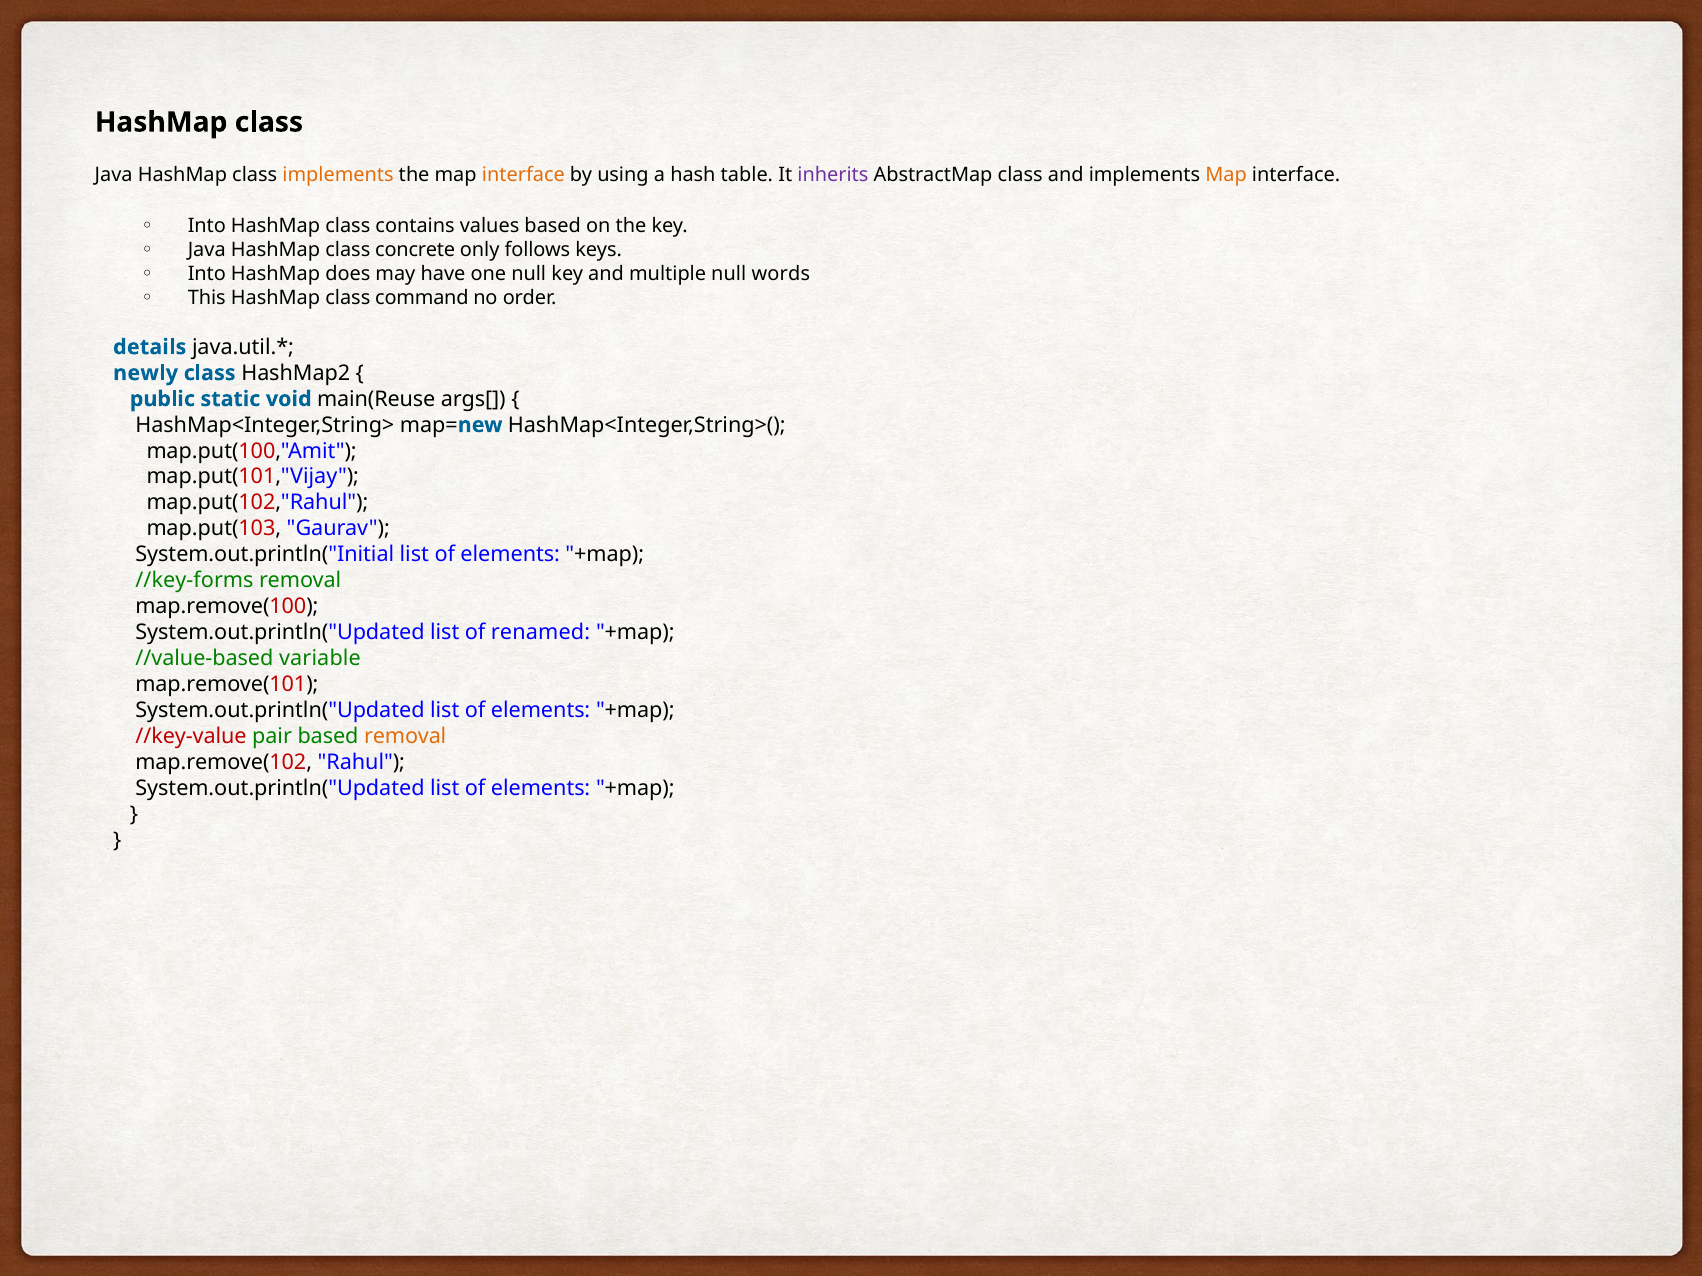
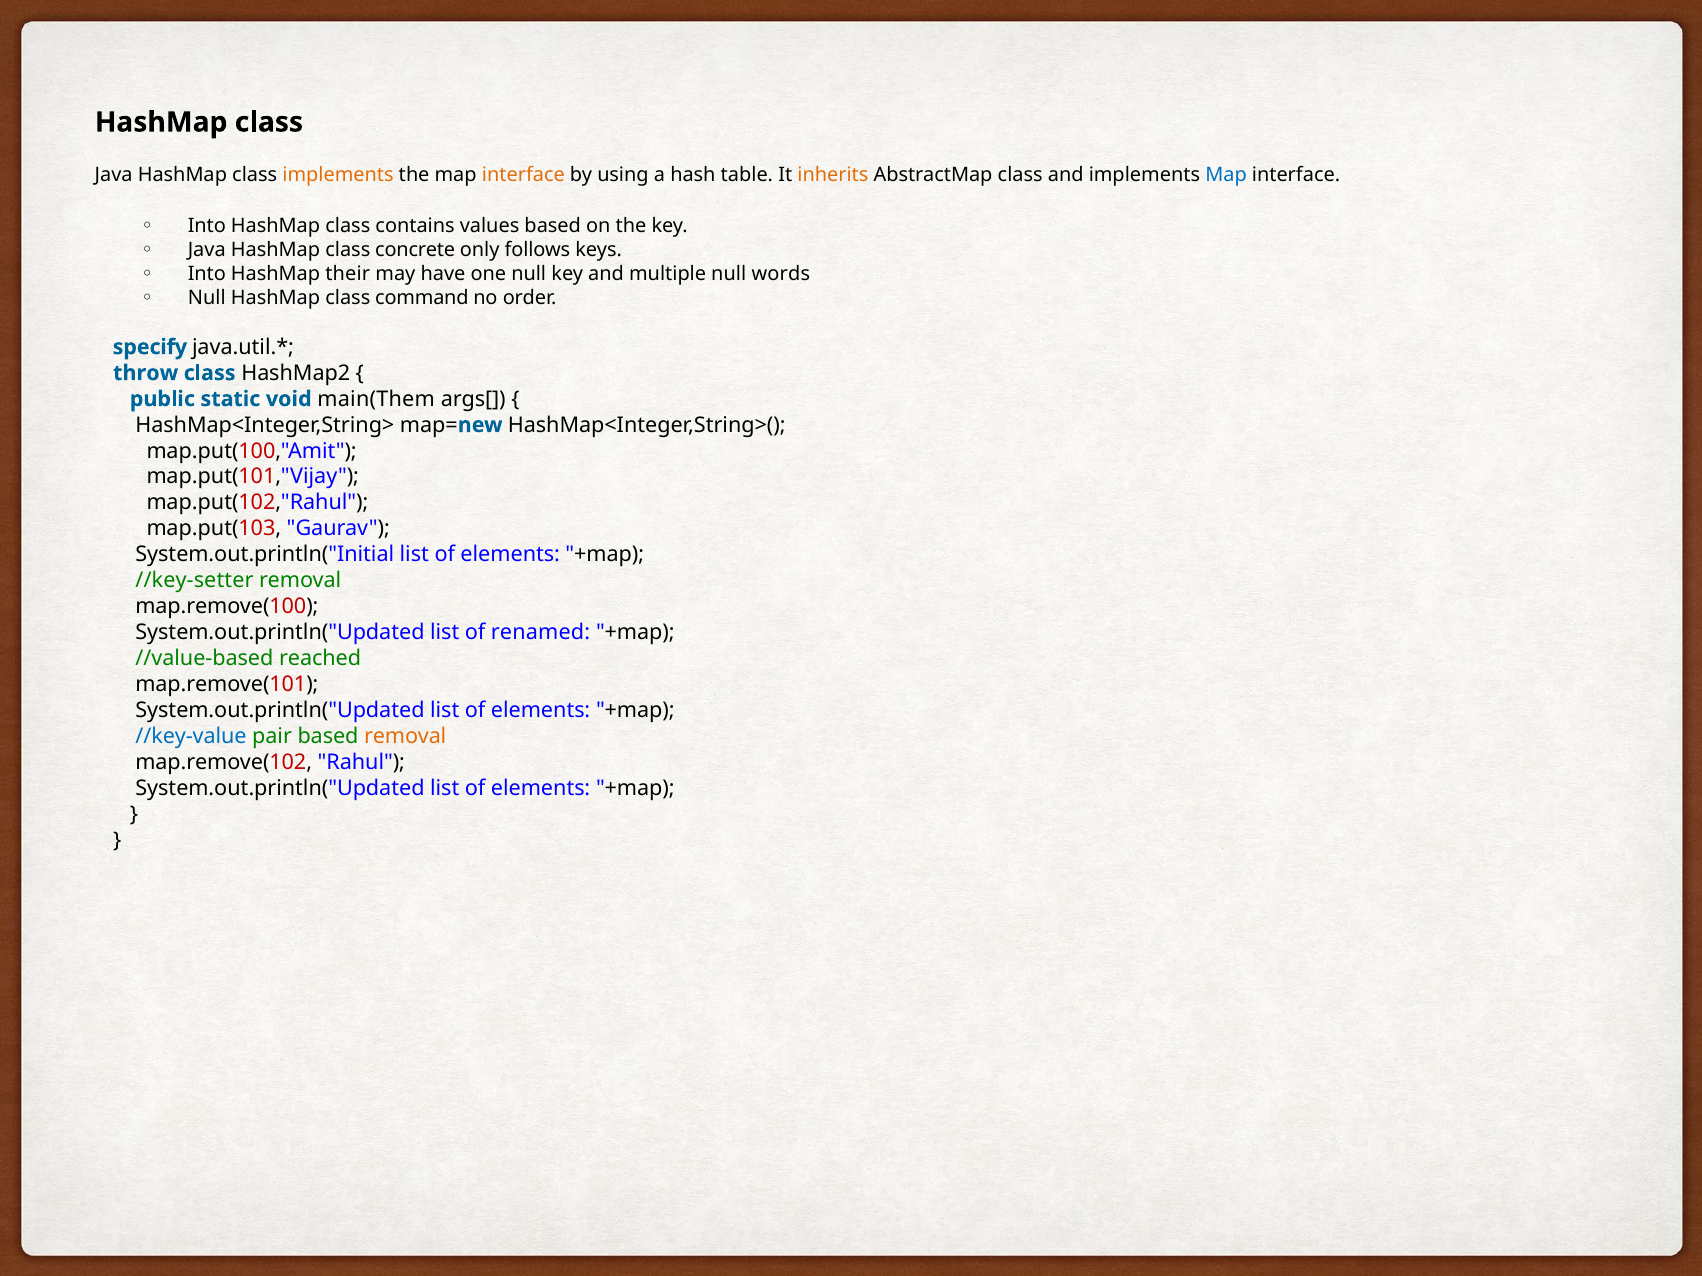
inherits colour: purple -> orange (833, 175)
Map colour: orange -> blue (1226, 175)
does: does -> their (348, 274)
This: This -> Null (207, 298)
details: details -> specify (150, 347)
newly: newly -> throw (146, 373)
main(Reuse: main(Reuse -> main(Them (376, 399)
//key-forms: //key-forms -> //key-setter (194, 581)
variable: variable -> reached (320, 659)
//key-value colour: red -> blue (191, 737)
